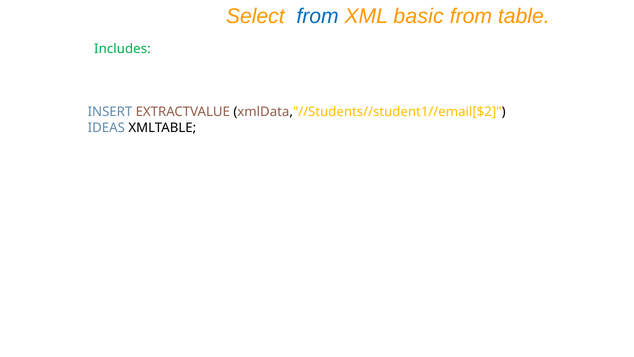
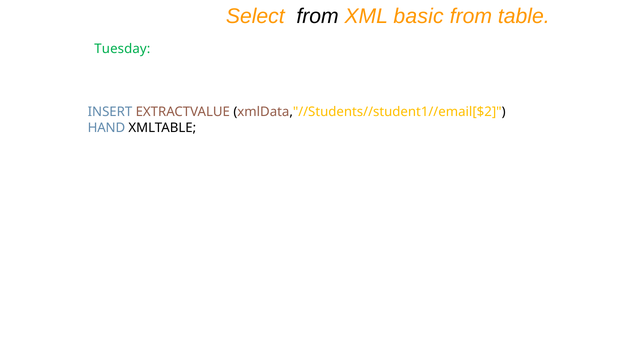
from colour: blue -> black (318, 17)
Includes: Includes -> Tuesday (122, 49)
IDEAS: IDEAS -> HAND (106, 128)
